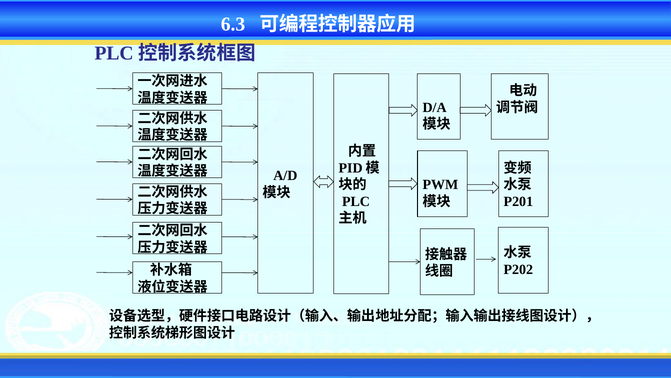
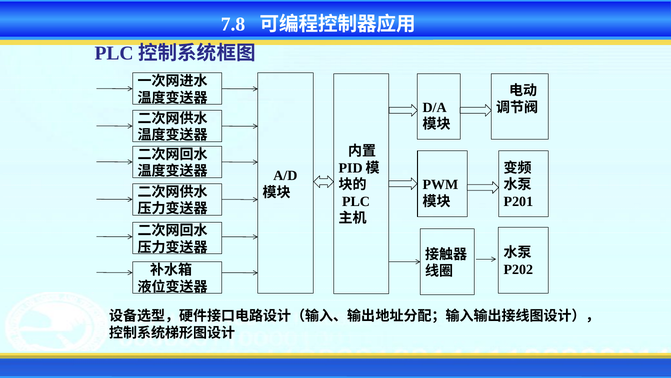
6.3: 6.3 -> 7.8 (233, 24)
